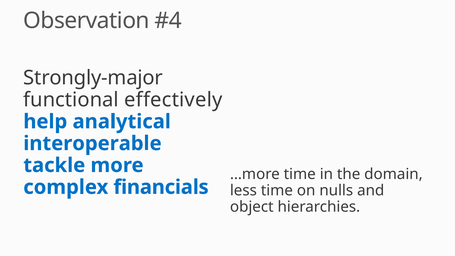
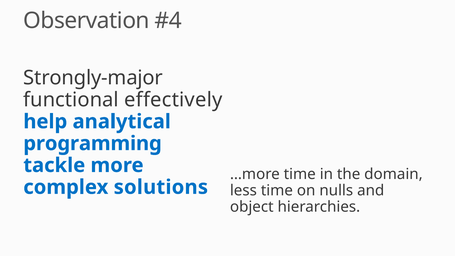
interoperable: interoperable -> programming (93, 143)
financials: financials -> solutions (161, 187)
